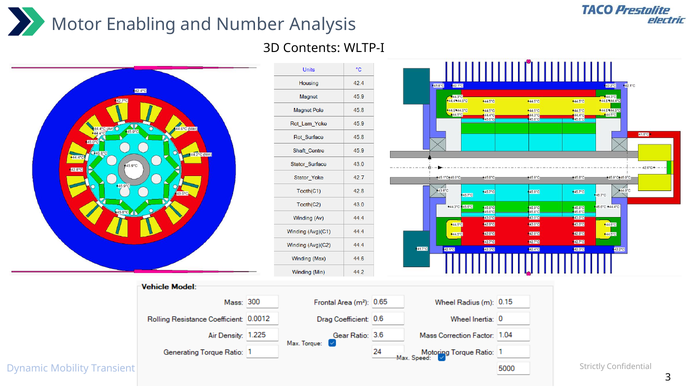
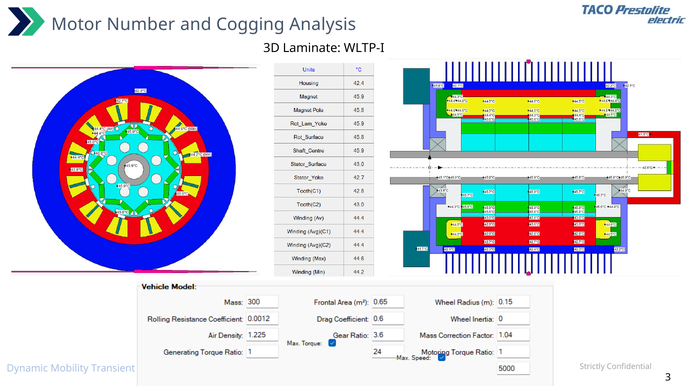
Enabling: Enabling -> Number (141, 24)
Number: Number -> Cogging (250, 24)
Contents: Contents -> Laminate (312, 48)
